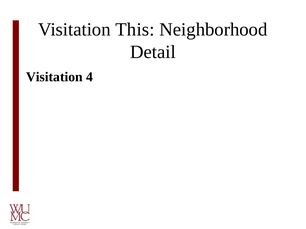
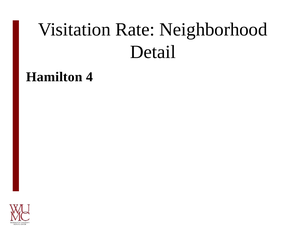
This: This -> Rate (135, 30)
Visitation: Visitation -> Hamilton (54, 77)
